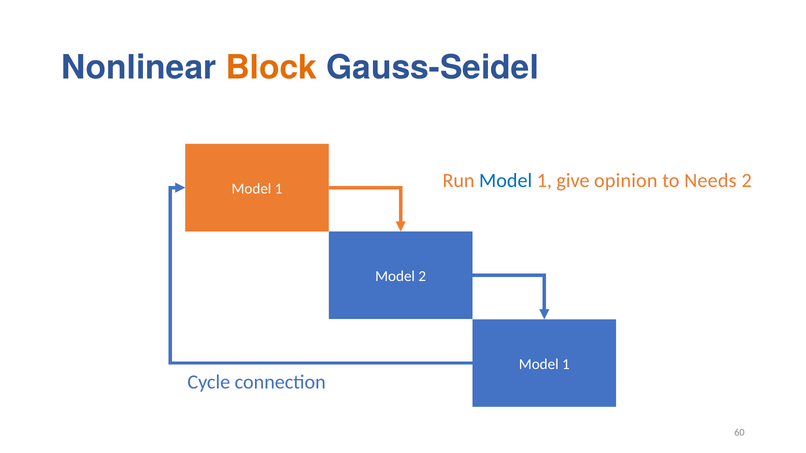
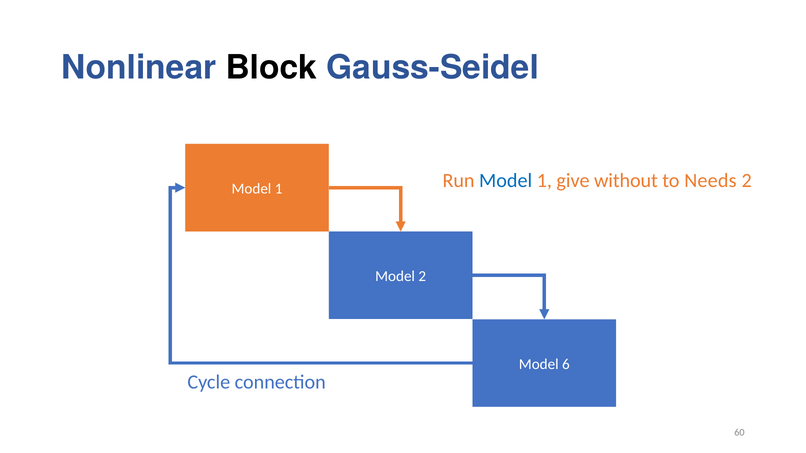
Block colour: orange -> black (271, 68)
opinion: opinion -> without (626, 181)
1: 1 -> 6 (566, 364)
